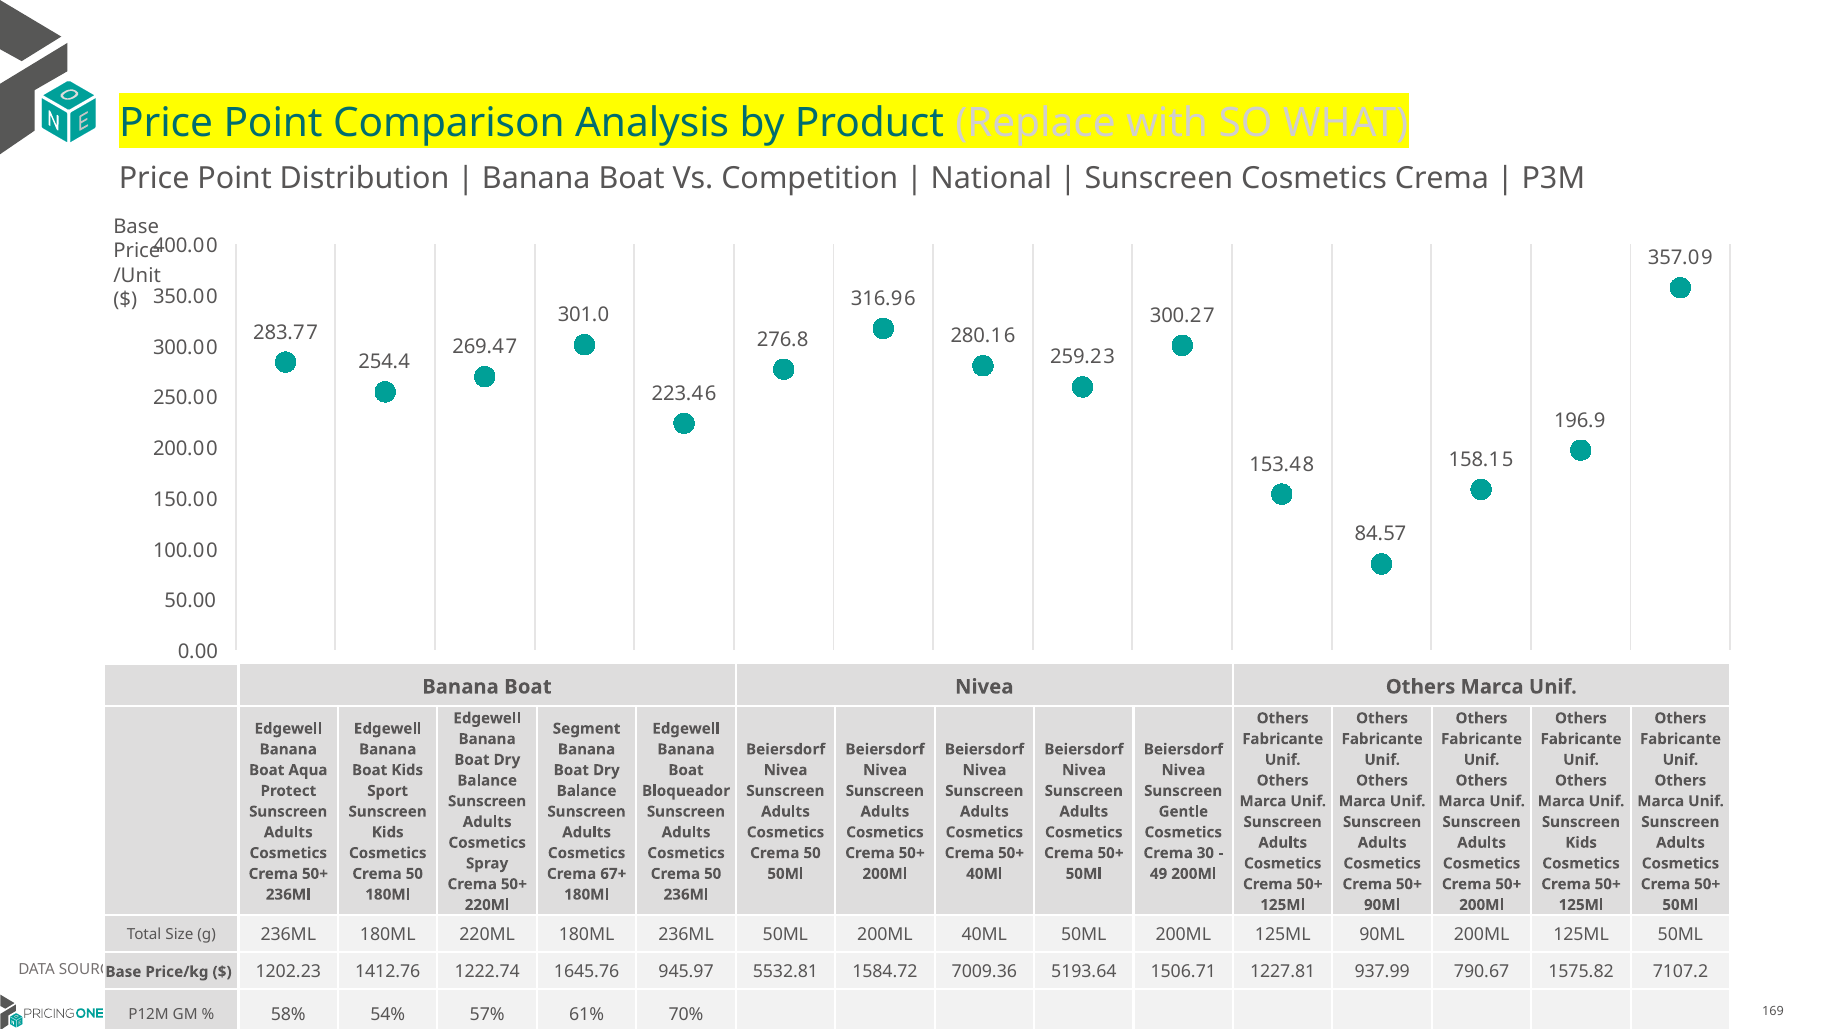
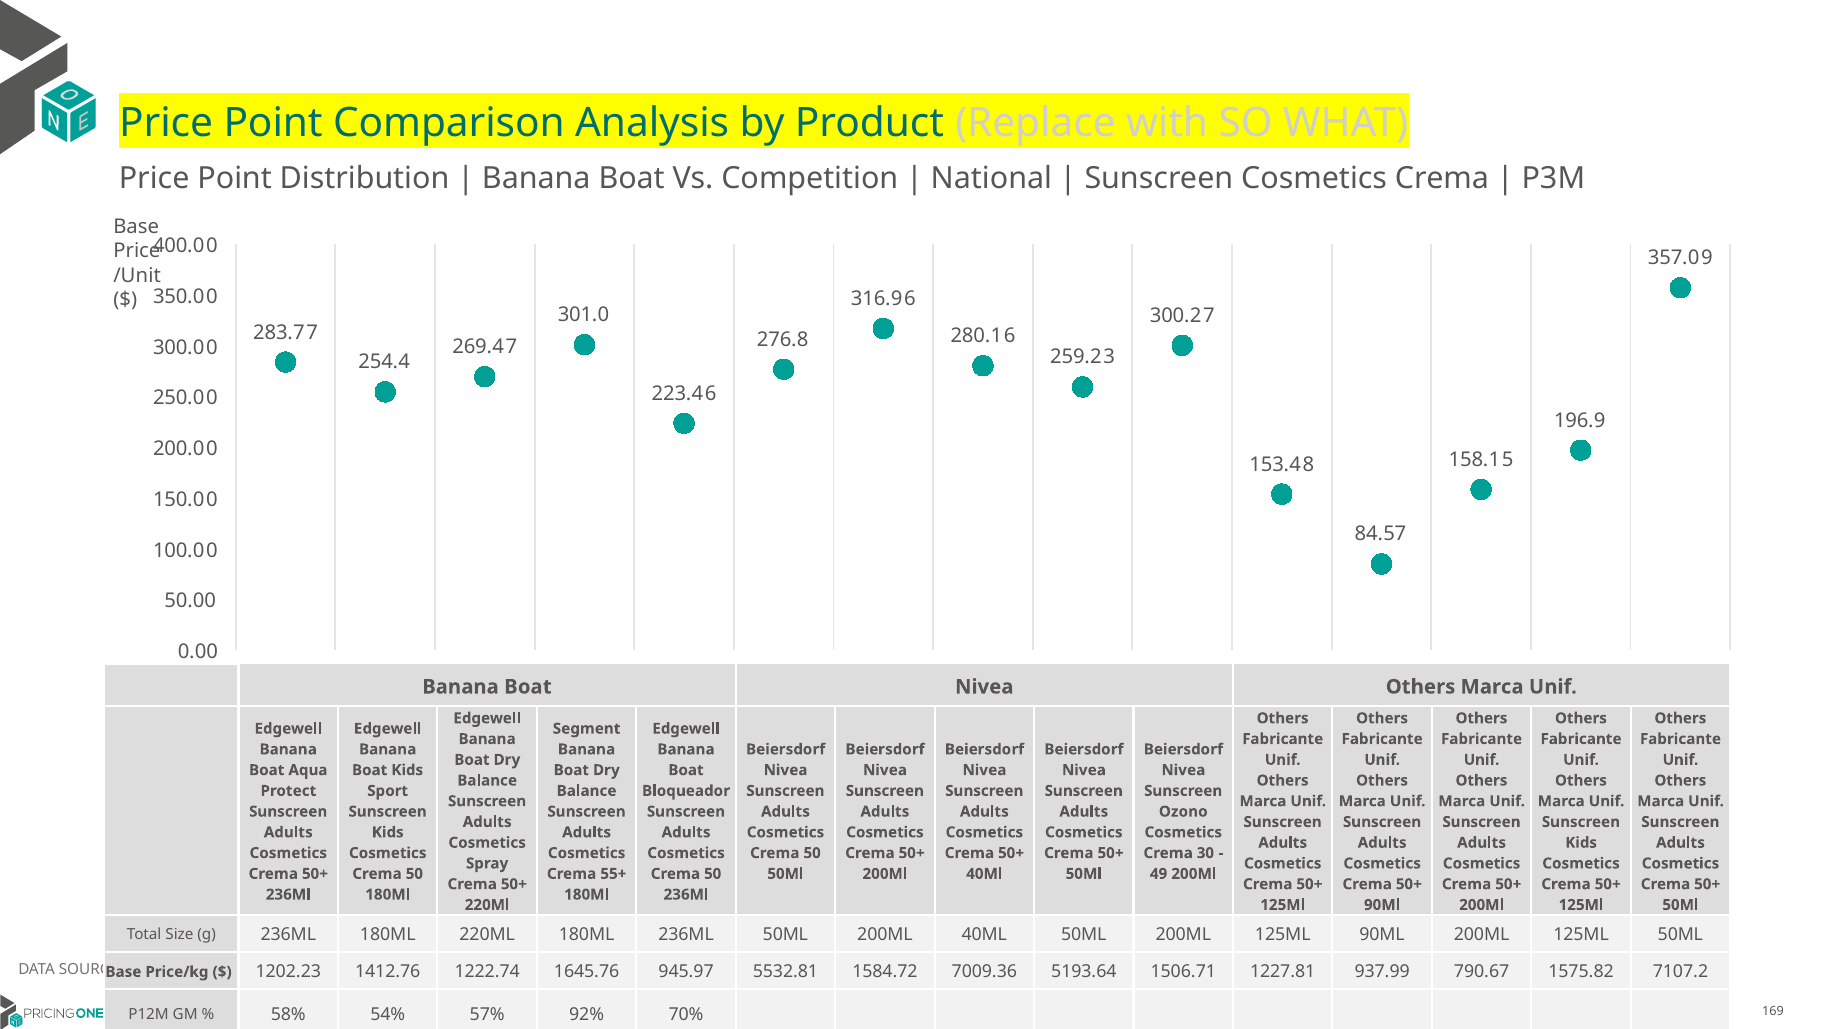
Gentle: Gentle -> Ozono (1183, 811)
67+: 67+ -> 55+ (613, 874)
61%: 61% -> 92% (587, 1014)
